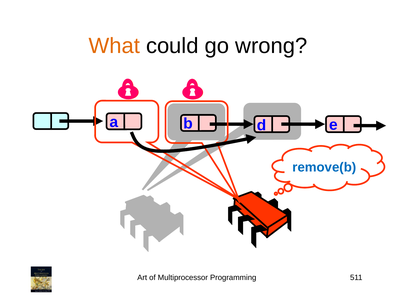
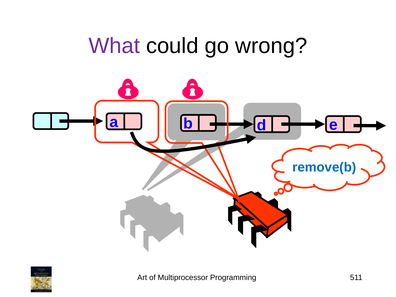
What colour: orange -> purple (114, 46)
